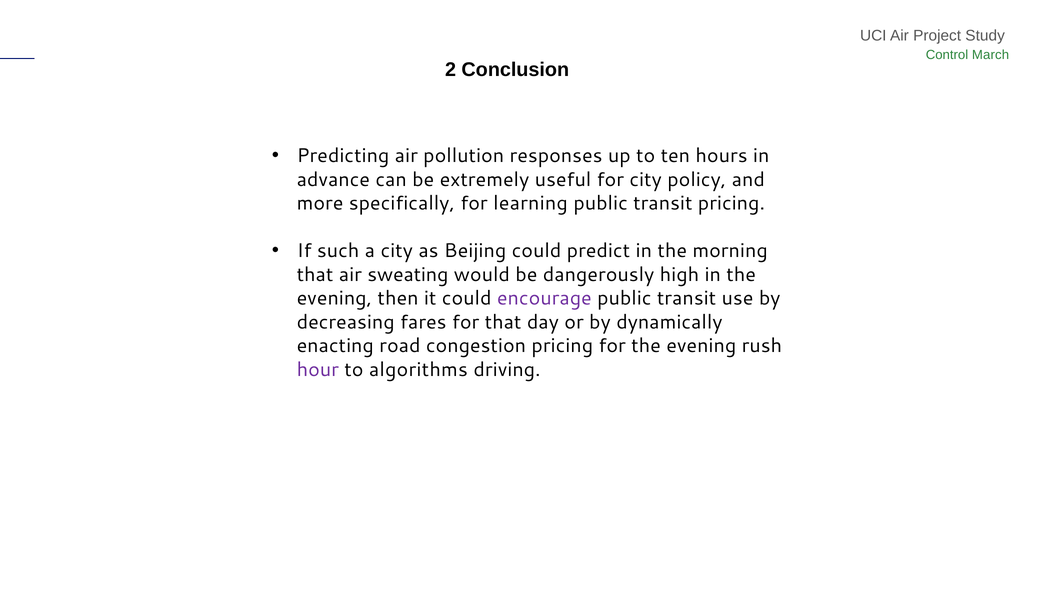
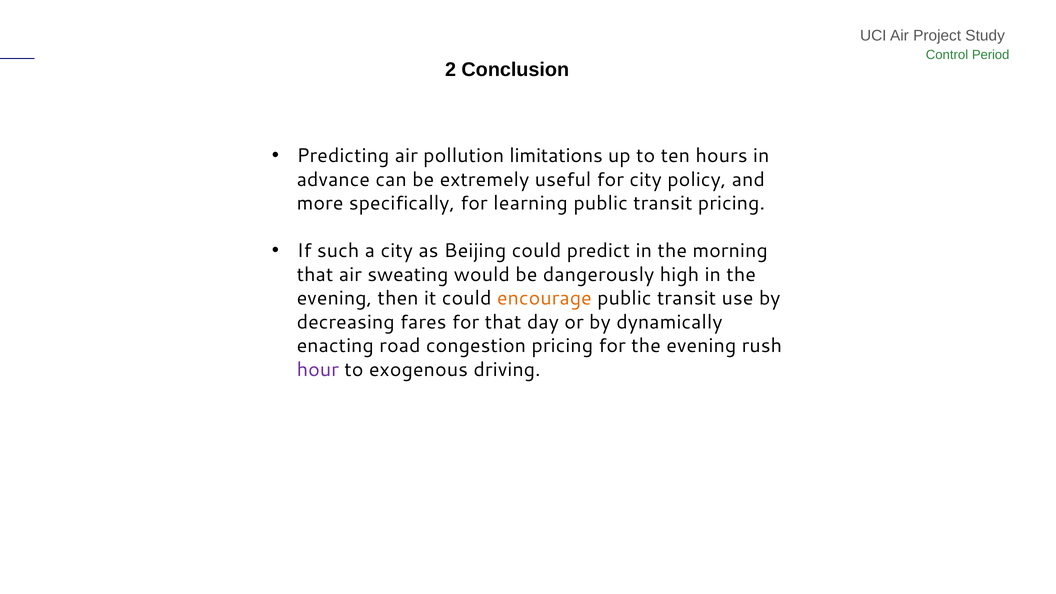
March: March -> Period (991, 55)
responses: responses -> limitations (556, 156)
encourage colour: purple -> orange (544, 298)
algorithms: algorithms -> exogenous (418, 370)
